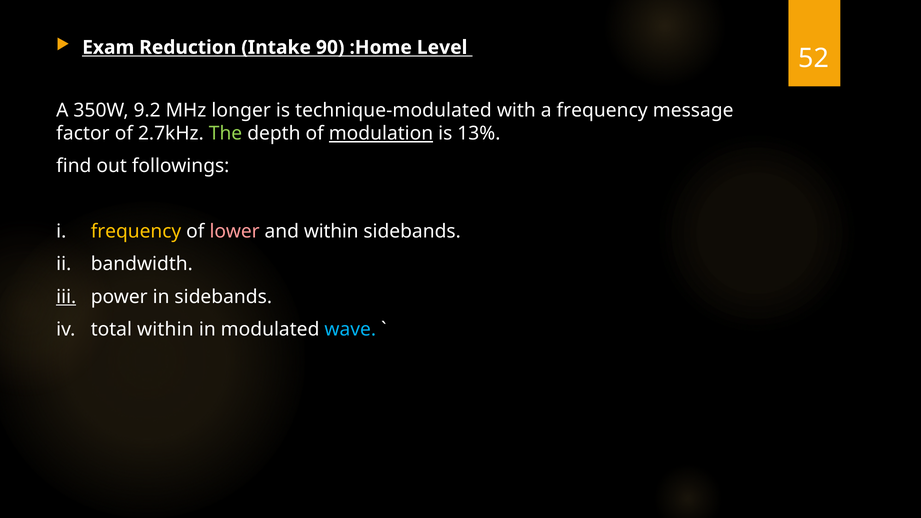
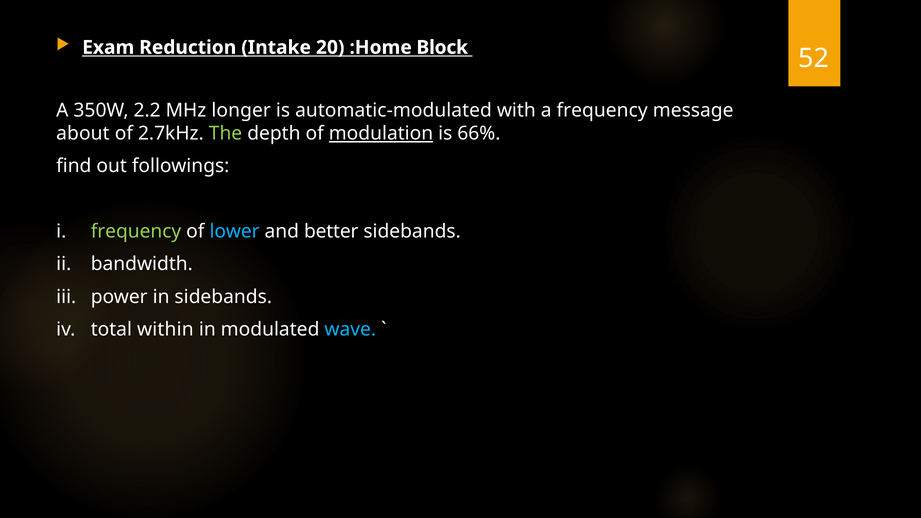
90: 90 -> 20 (330, 47)
Level: Level -> Block (442, 47)
9.2: 9.2 -> 2.2 (147, 110)
technique-modulated: technique-modulated -> automatic-modulated (393, 110)
factor: factor -> about (83, 133)
13%: 13% -> 66% (479, 133)
frequency colour: yellow -> light green (136, 231)
lower colour: pink -> light blue (235, 231)
and within: within -> better (331, 231)
iii underline: present -> none (66, 297)
